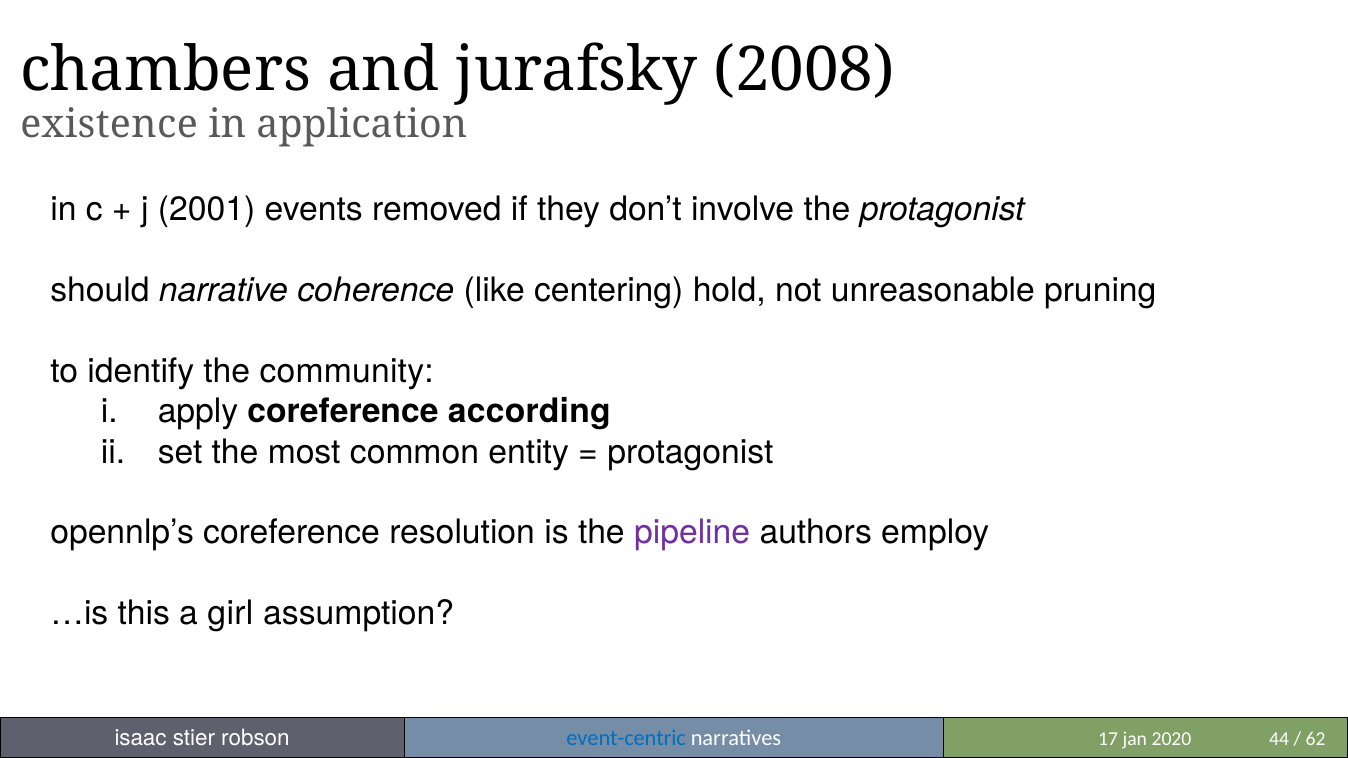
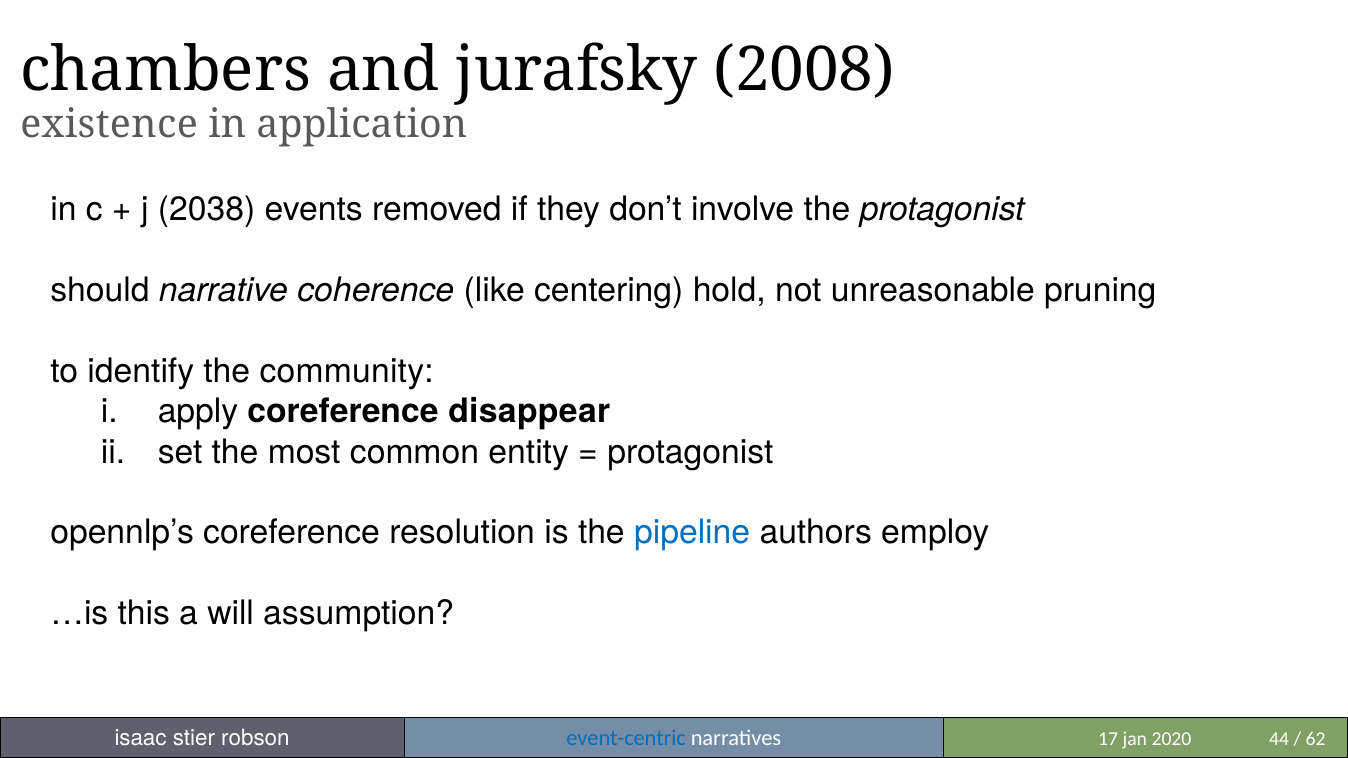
2001: 2001 -> 2038 (207, 210)
according: according -> disappear (529, 412)
pipeline colour: purple -> blue (692, 533)
girl: girl -> will (231, 614)
